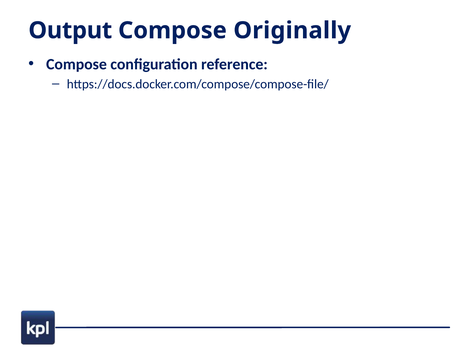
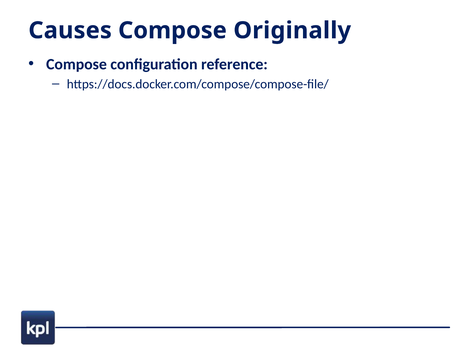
Output: Output -> Causes (70, 30)
